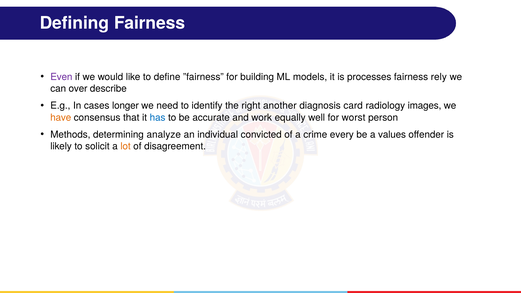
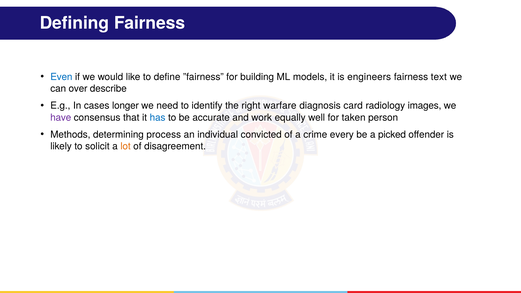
Even colour: purple -> blue (61, 77)
processes: processes -> engineers (369, 77)
rely: rely -> text (439, 77)
another: another -> warfare (280, 106)
have colour: orange -> purple (61, 117)
worst: worst -> taken (354, 117)
analyze: analyze -> process (164, 135)
values: values -> picked (392, 135)
